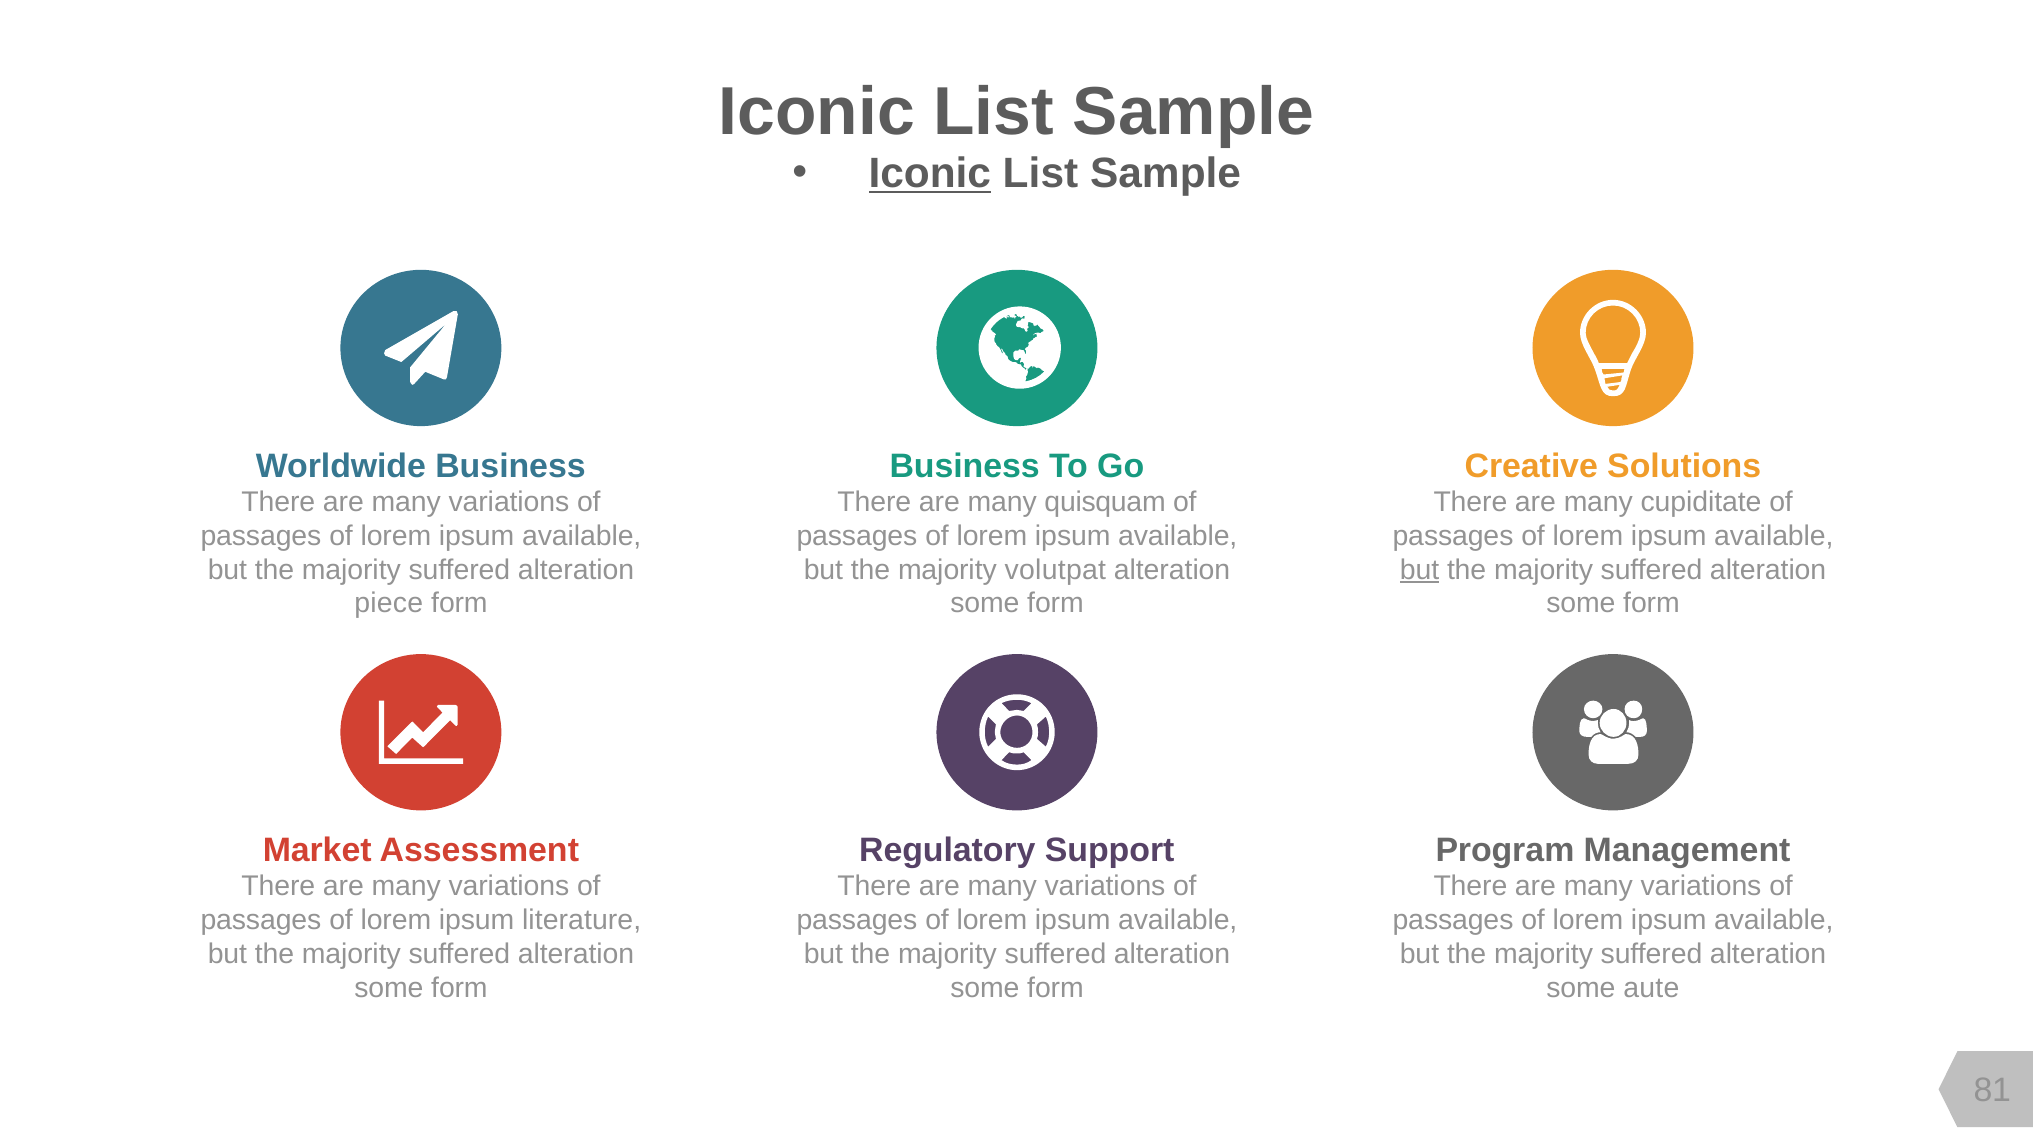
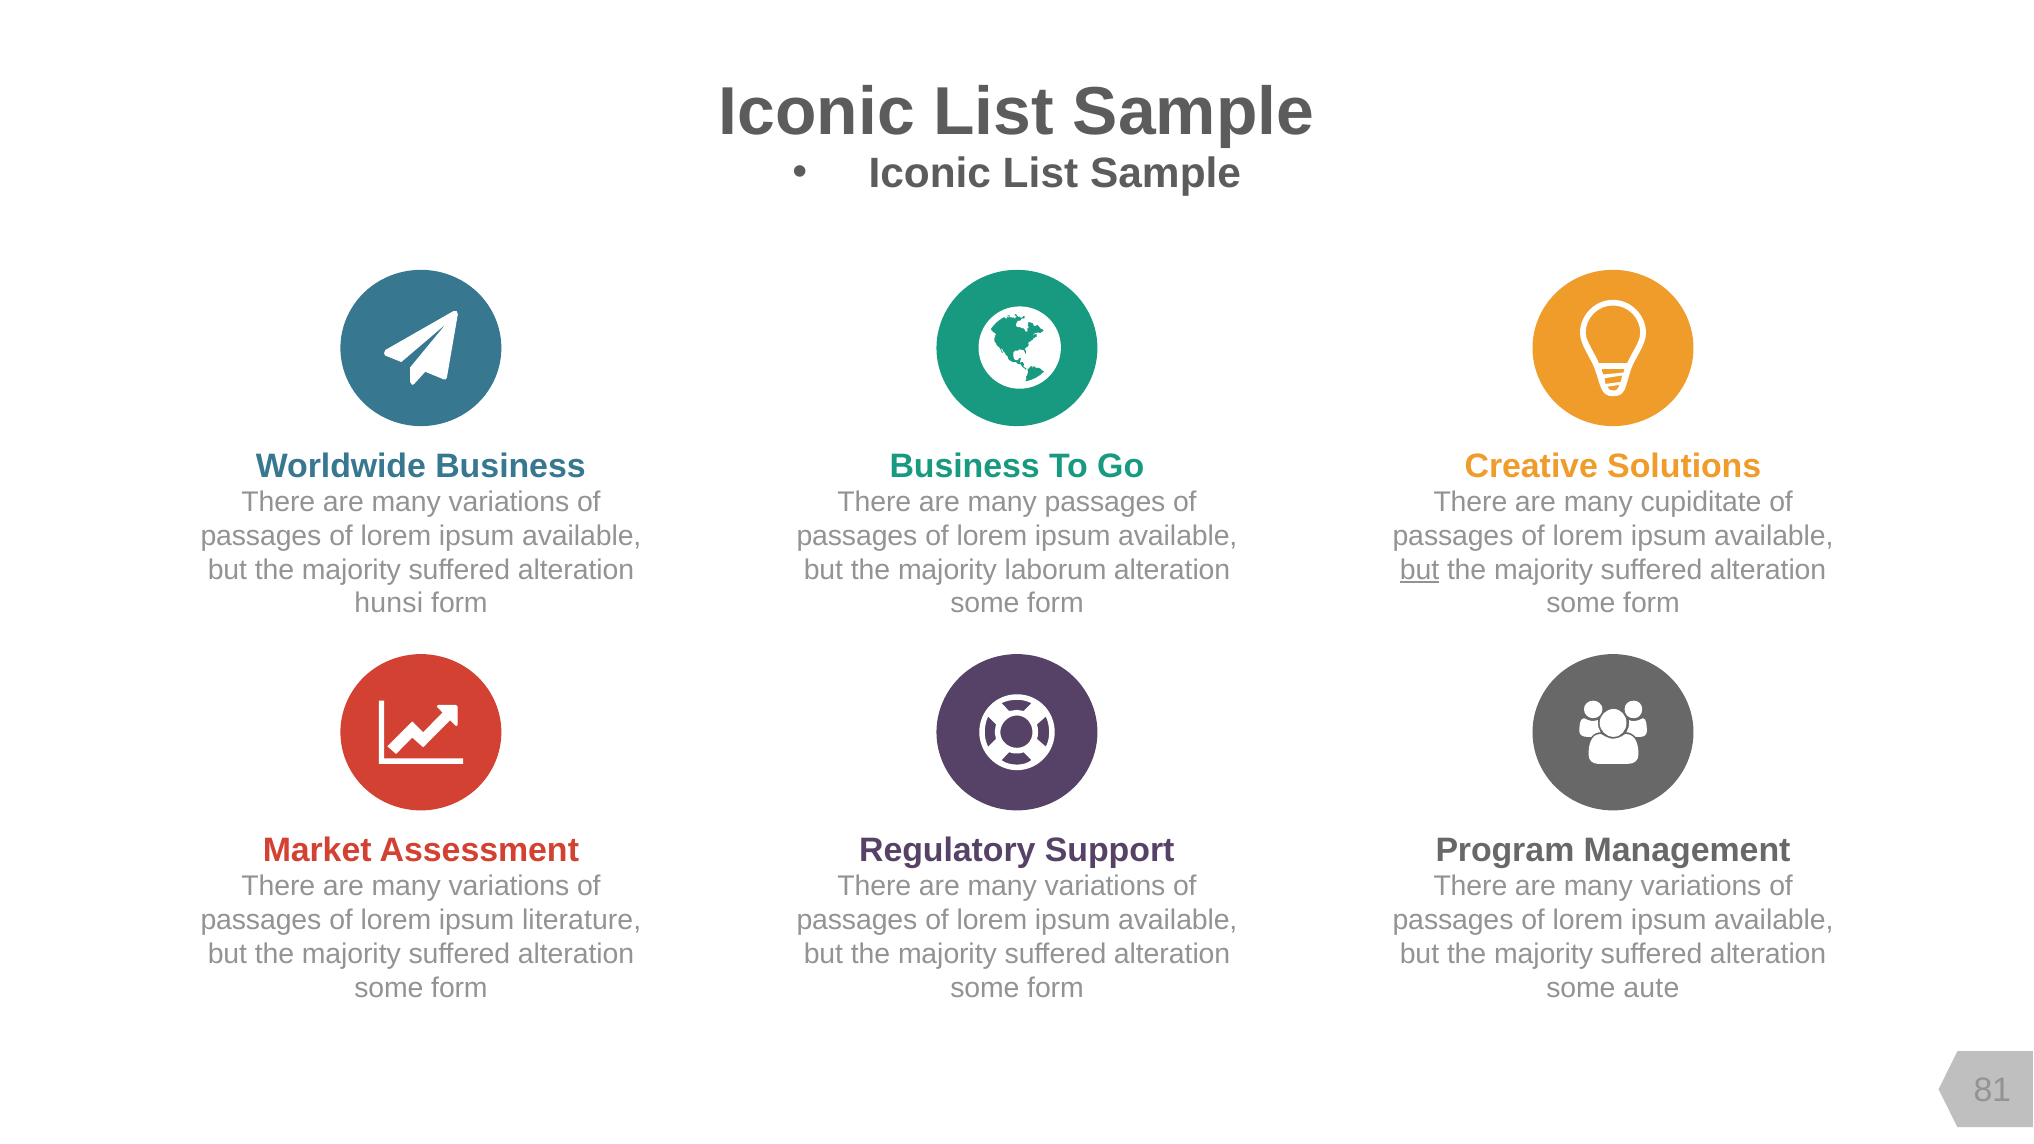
Iconic underline: present -> none (930, 174)
many quisquam: quisquam -> passages (1105, 502)
volutpat: volutpat -> laborum (1056, 570)
piece: piece -> hunsi (389, 604)
